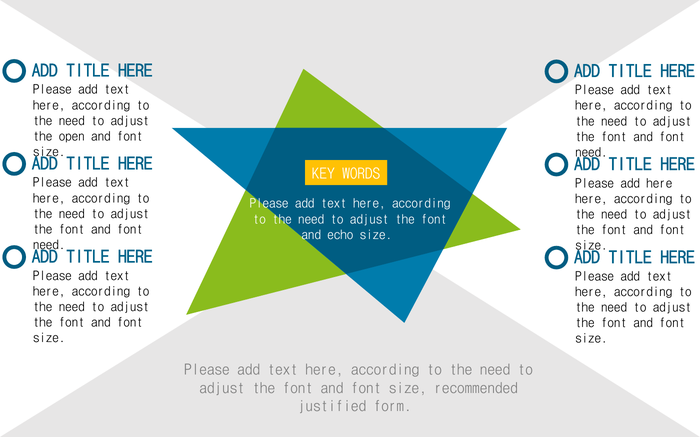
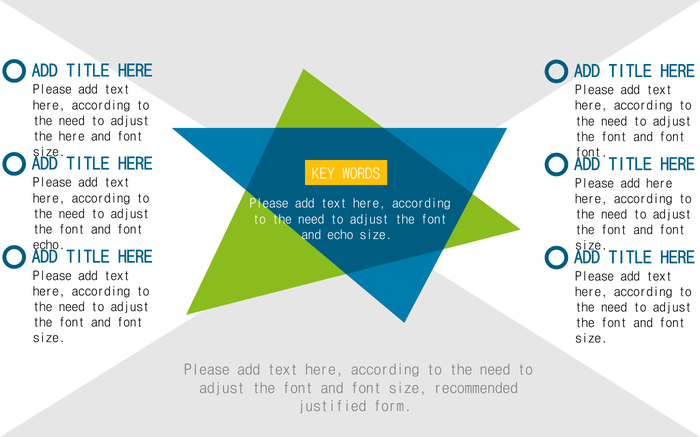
the open: open -> here (72, 136)
need: need -> font (591, 153)
need: need -> echo (49, 245)
